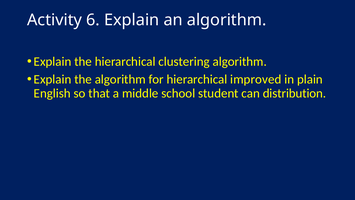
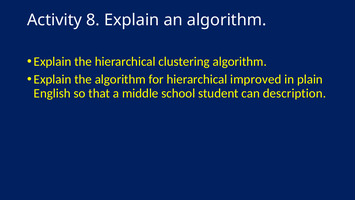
6: 6 -> 8 (93, 20)
distribution: distribution -> description (294, 93)
